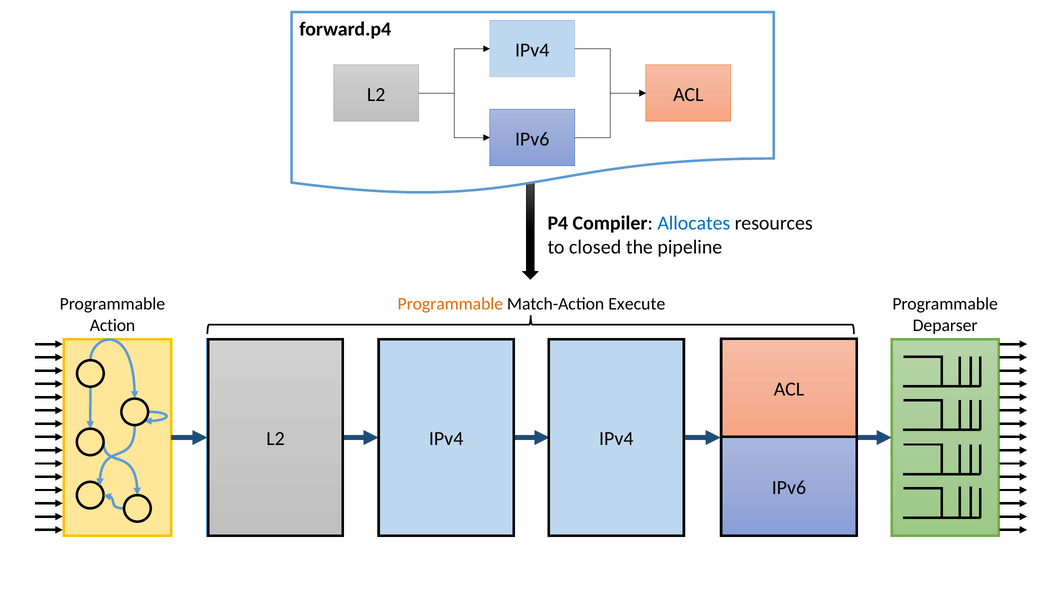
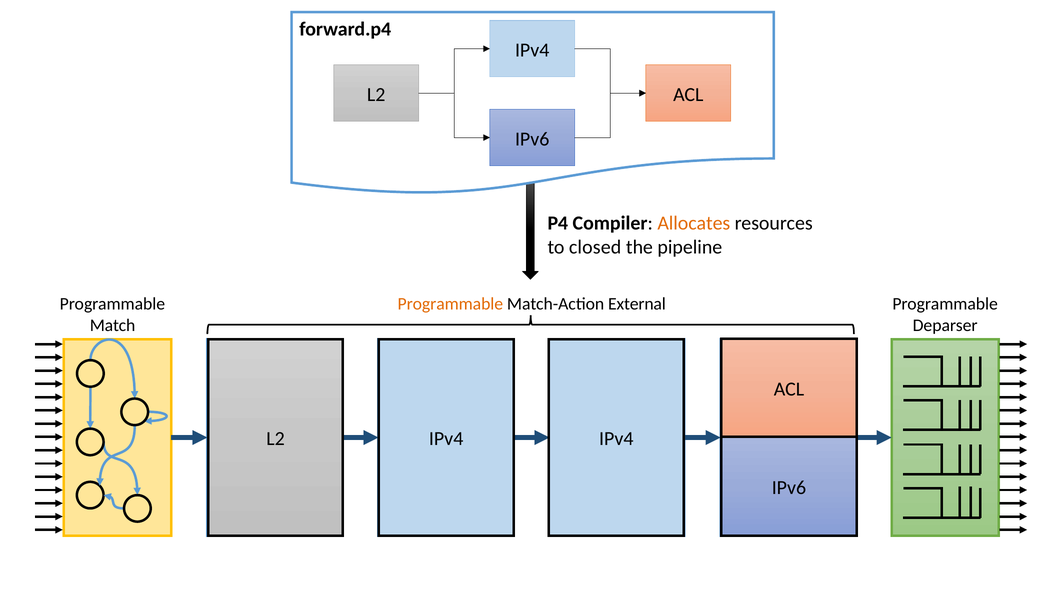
Allocates colour: blue -> orange (694, 223)
Execute: Execute -> External (637, 304)
Action: Action -> Match (113, 326)
